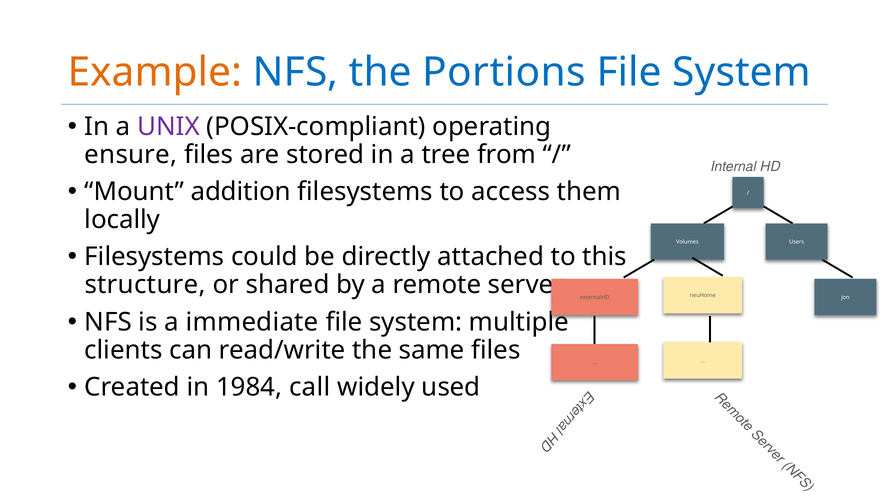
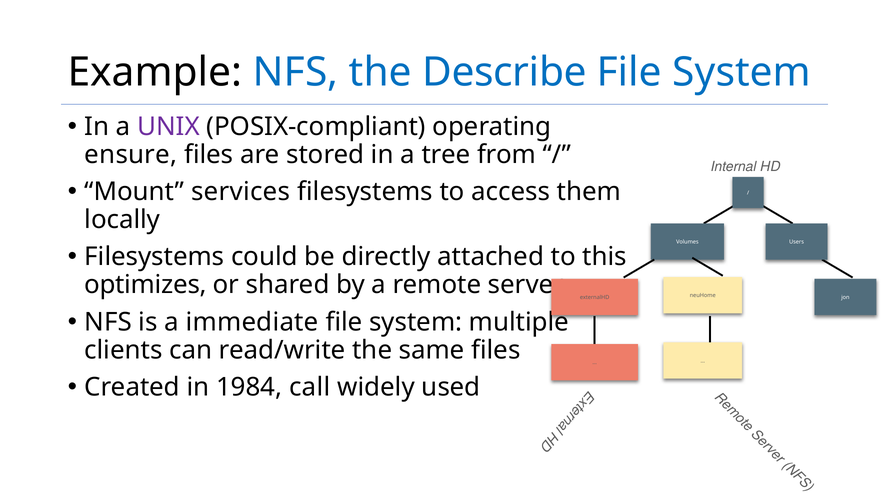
Example colour: orange -> black (155, 72)
Portions: Portions -> Describe (504, 72)
addition: addition -> services (241, 192)
structure: structure -> optimizes (145, 285)
